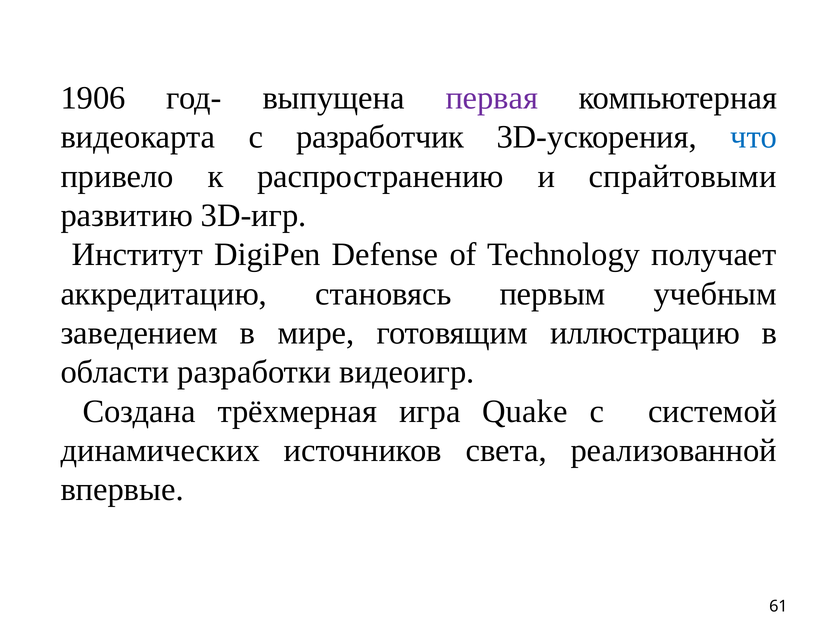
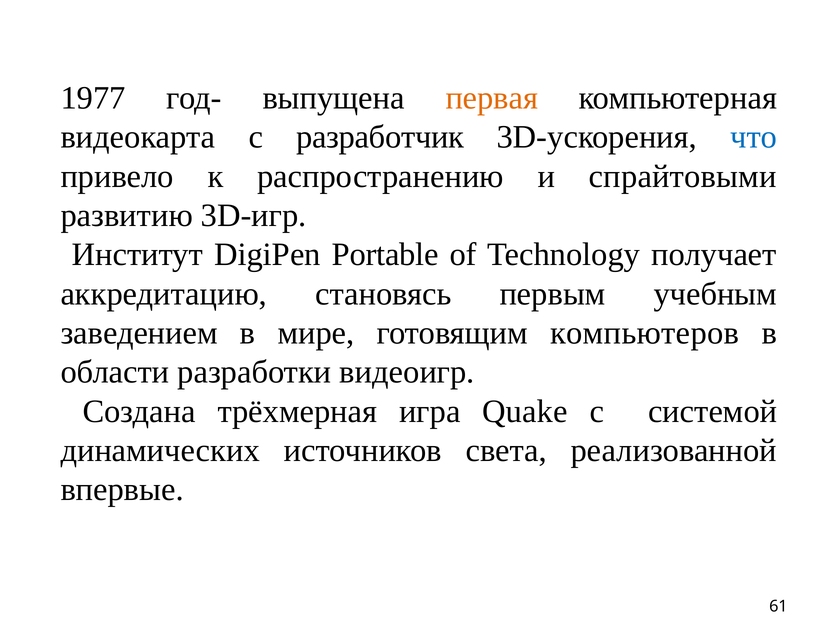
1906: 1906 -> 1977 (93, 98)
первая colour: purple -> orange (492, 98)
Defense: Defense -> Portable (385, 254)
иллюстрацию: иллюстрацию -> компьютеров (645, 333)
